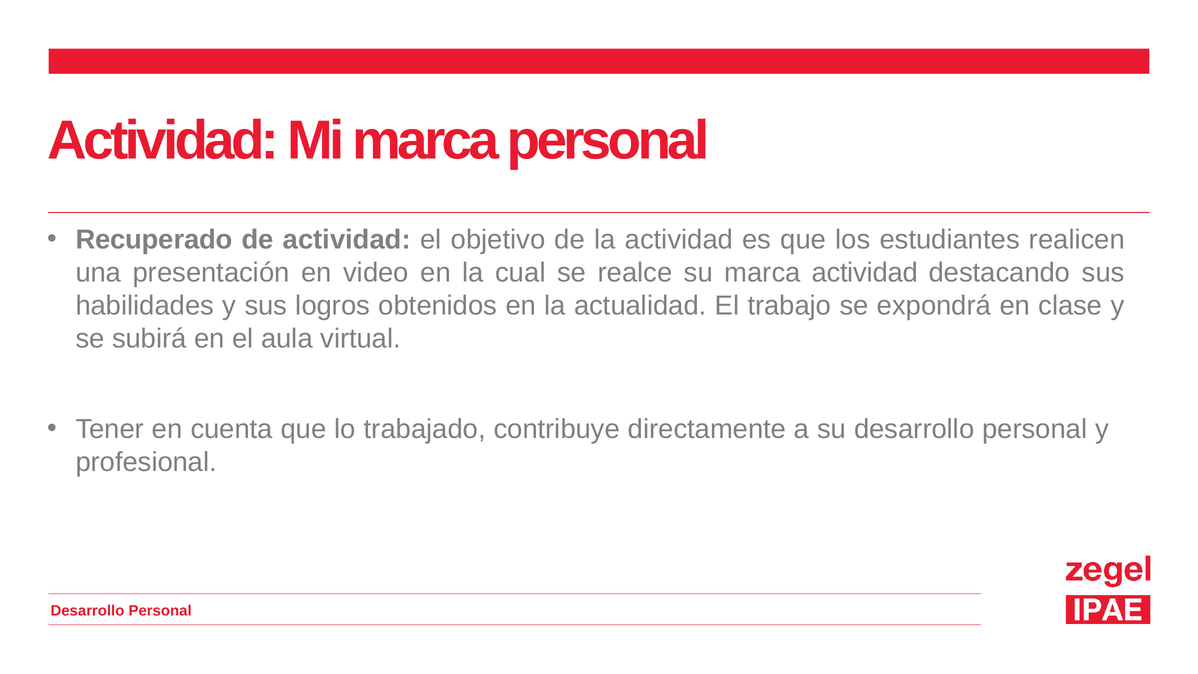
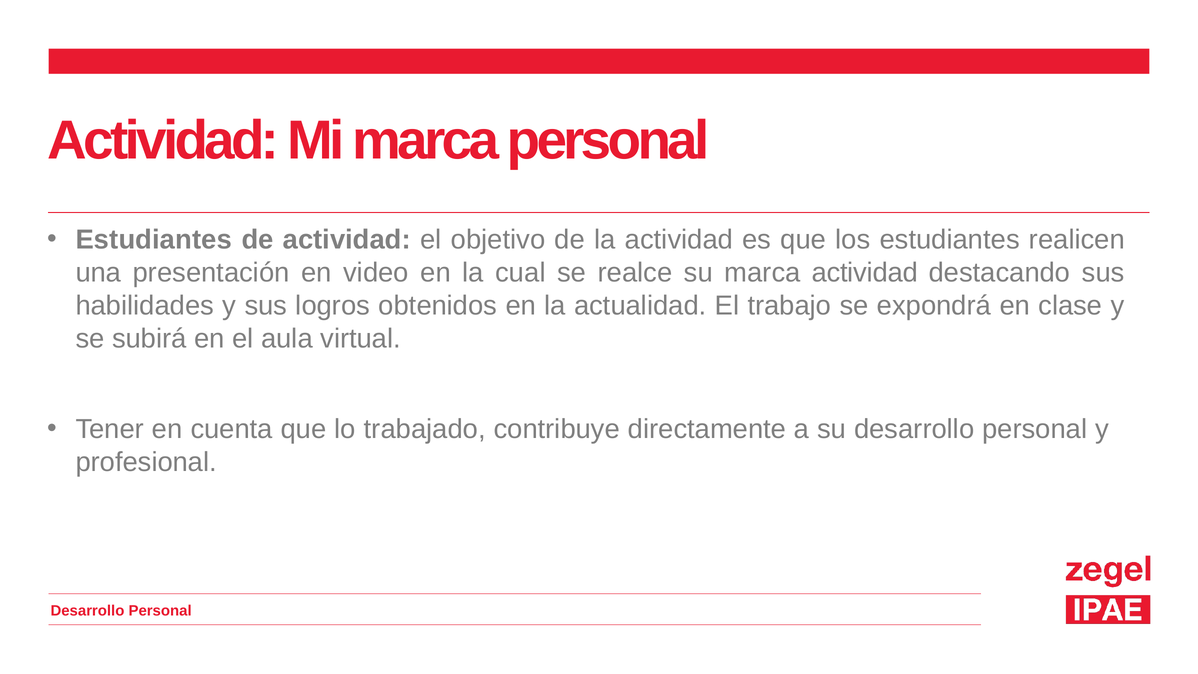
Recuperado: Recuperado -> Estudiantes (154, 240)
